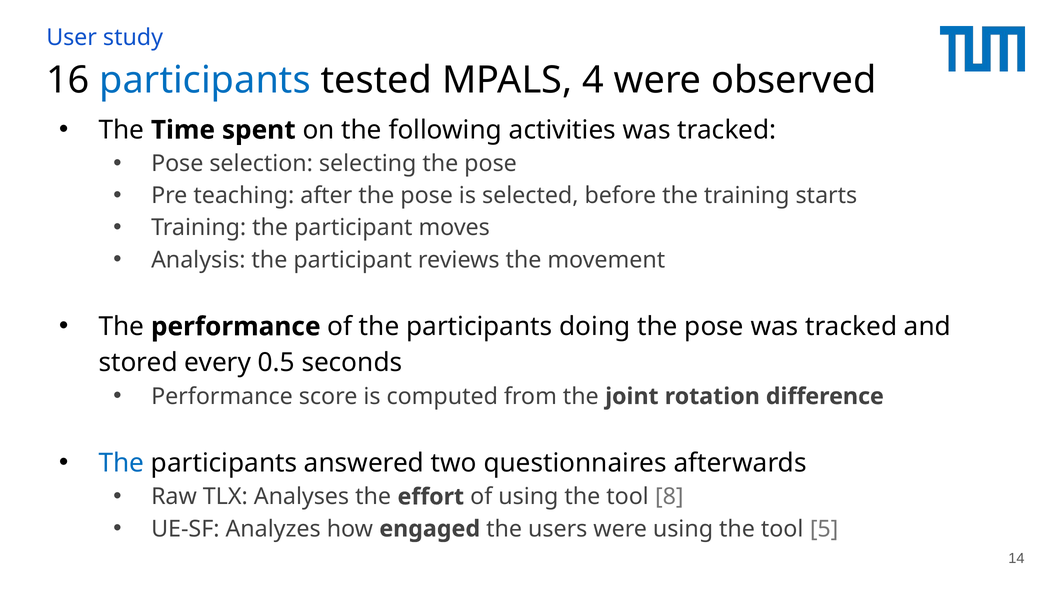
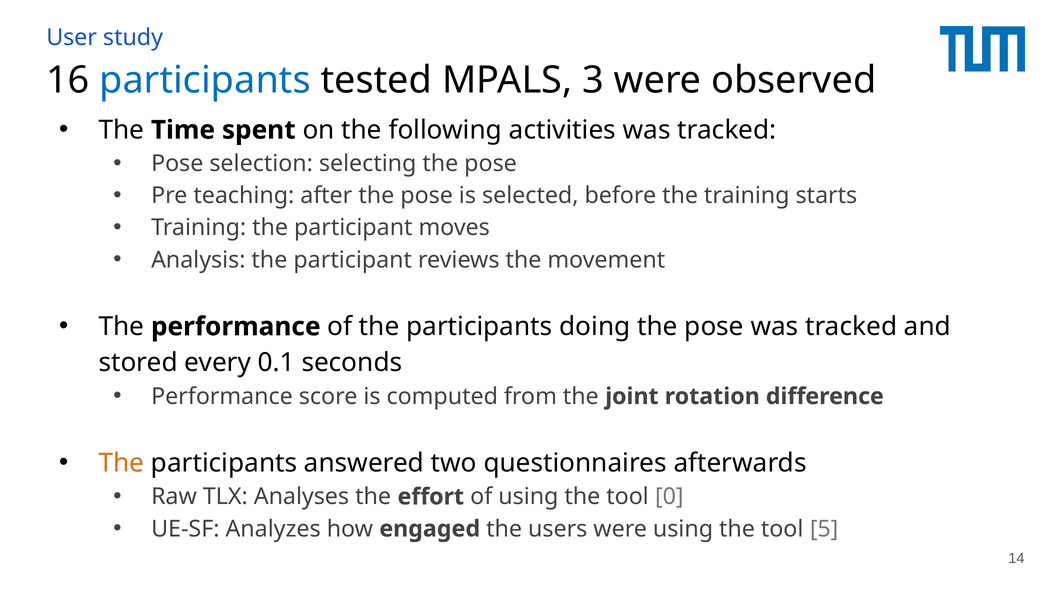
4: 4 -> 3 (593, 80)
0.5: 0.5 -> 0.1 (276, 363)
The colour: blue -> orange (121, 463)
8: 8 -> 0 (669, 497)
